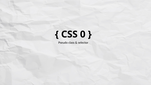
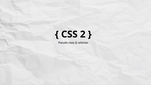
0: 0 -> 2 (83, 34)
